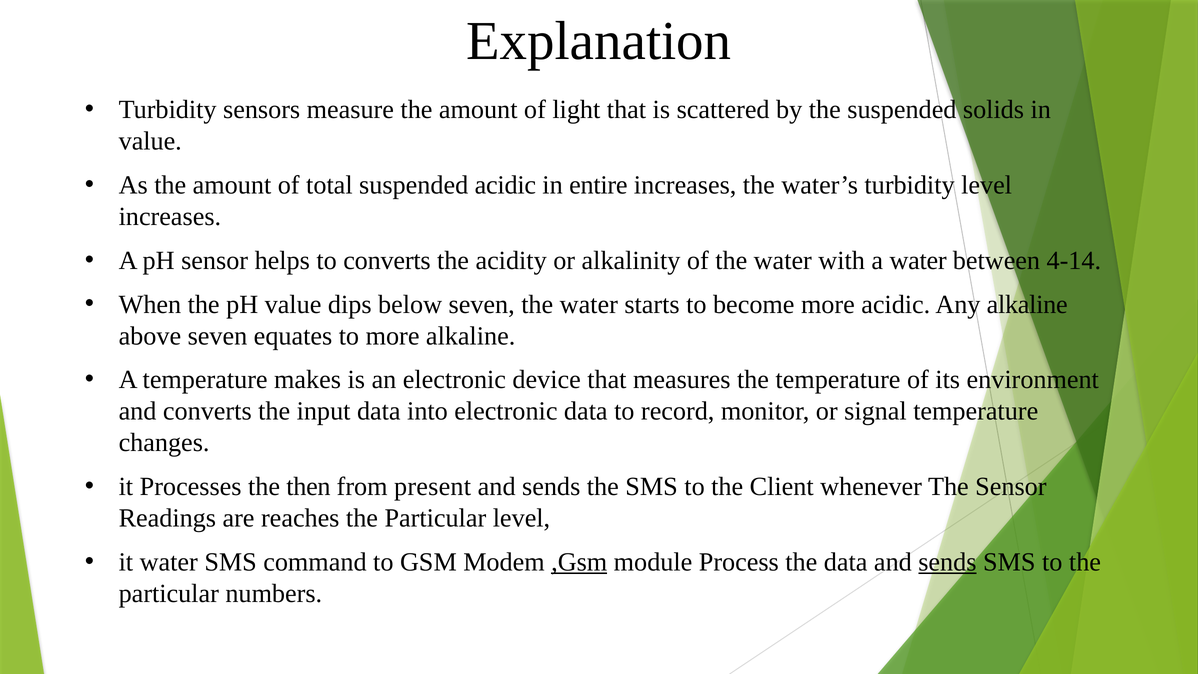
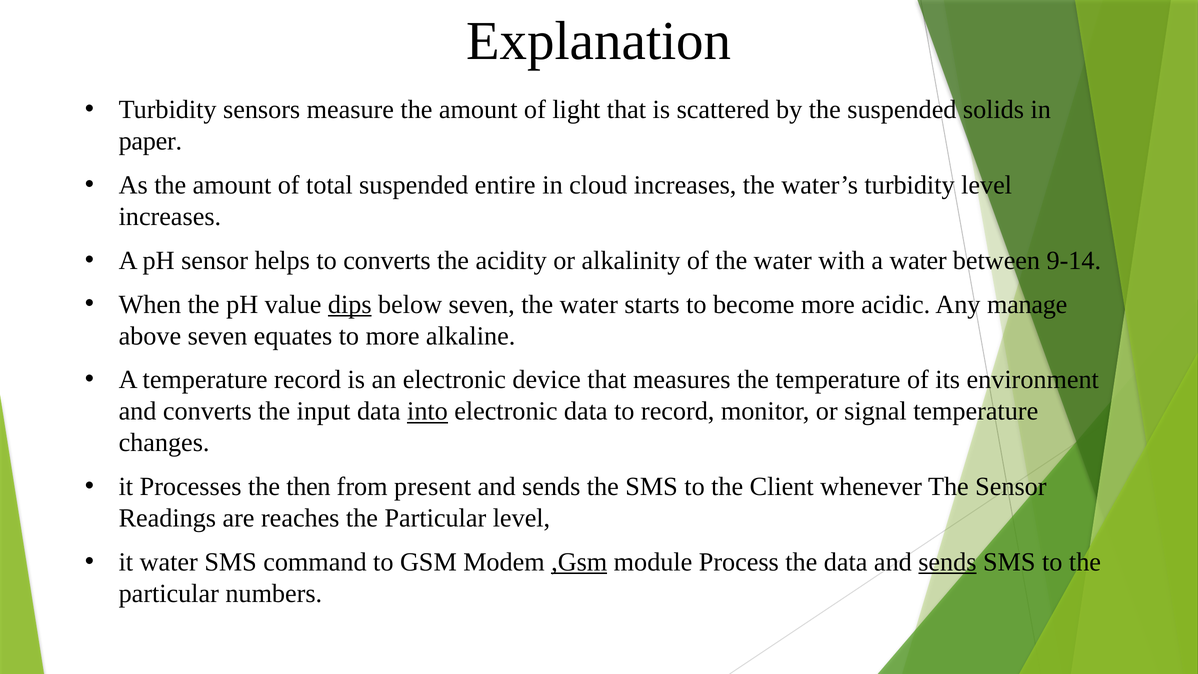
value: value -> paper (150, 141)
suspended acidic: acidic -> entire (505, 185)
entire: entire -> cloud (598, 185)
4-14: 4-14 -> 9-14 (1074, 260)
dips underline: none -> present (350, 304)
Any alkaline: alkaline -> manage (1027, 304)
temperature makes: makes -> record (308, 380)
into underline: none -> present (427, 411)
